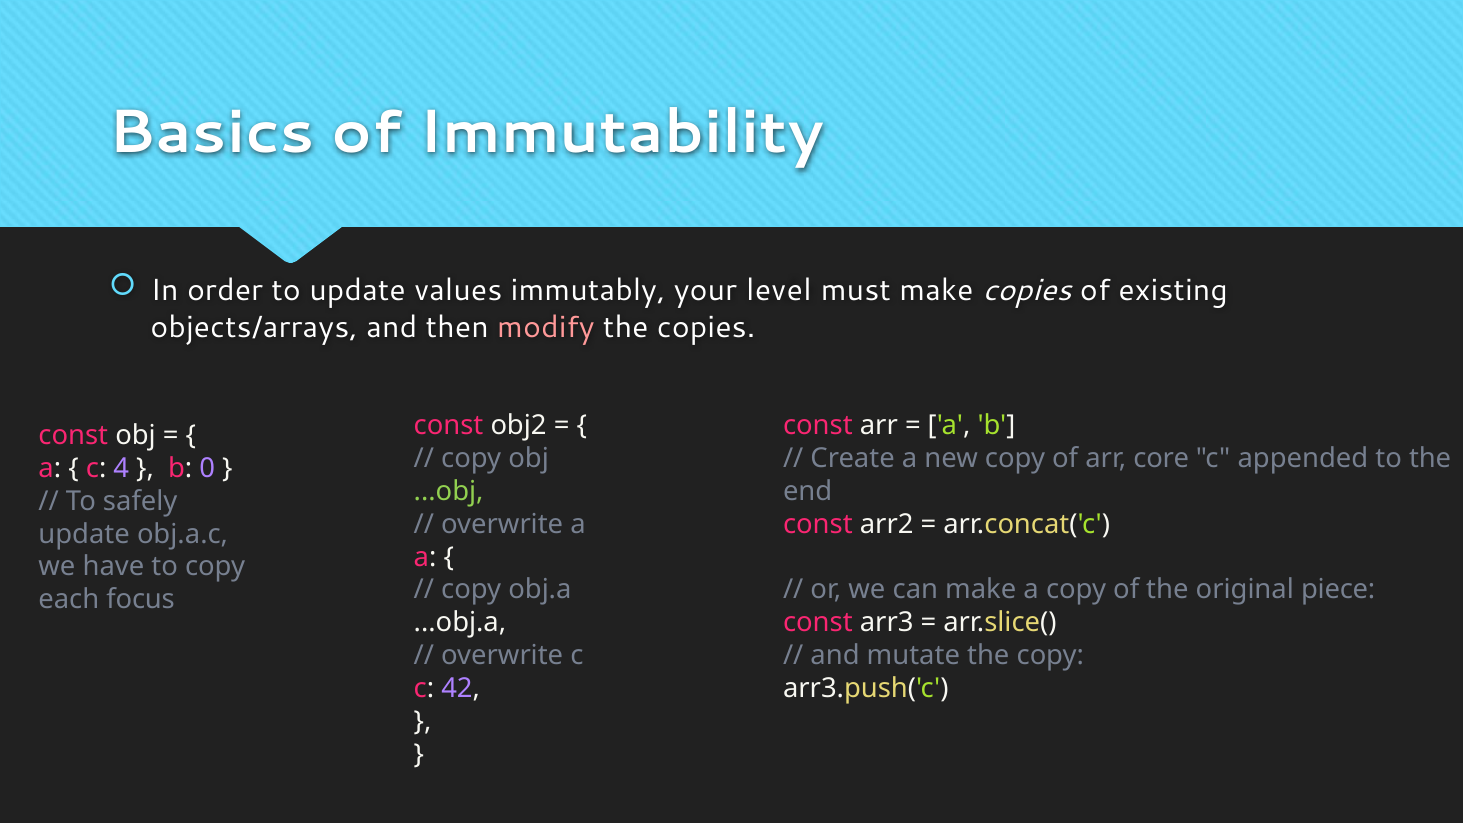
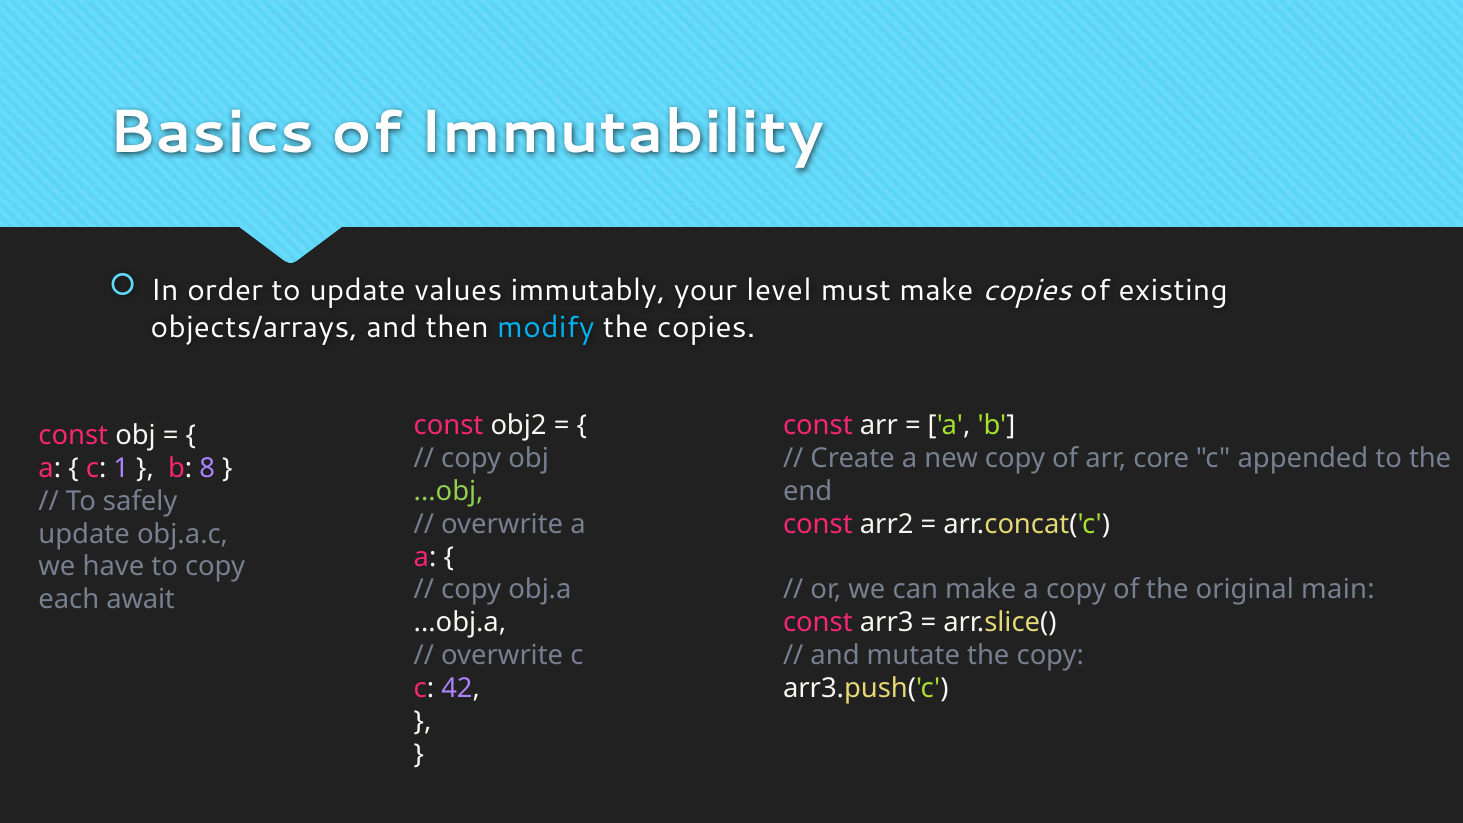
modify colour: pink -> light blue (546, 327)
4: 4 -> 1 (121, 468)
0: 0 -> 8 (207, 468)
piece: piece -> main (1338, 590)
focus: focus -> await (141, 600)
